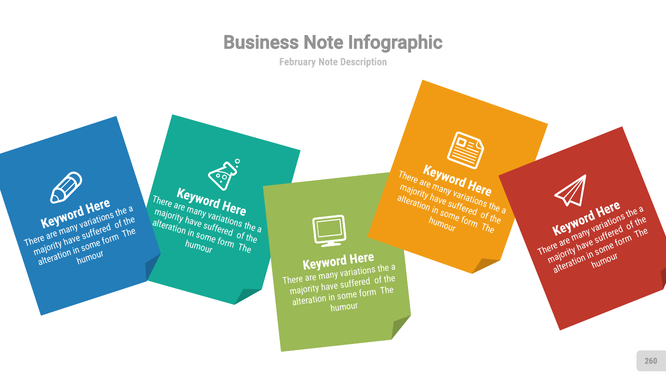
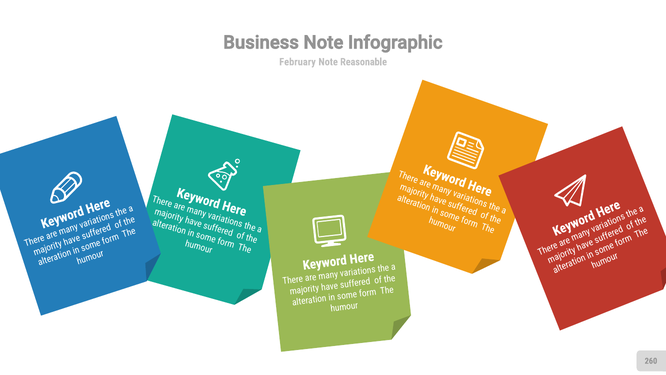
Description: Description -> Reasonable (364, 62)
